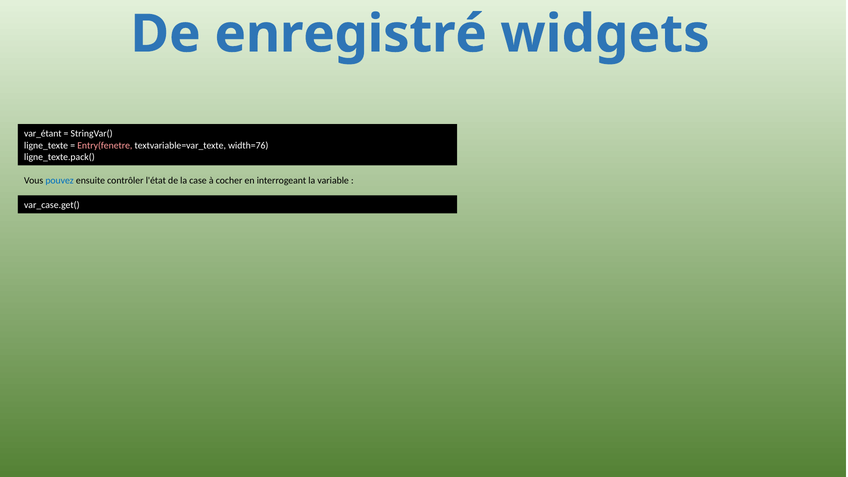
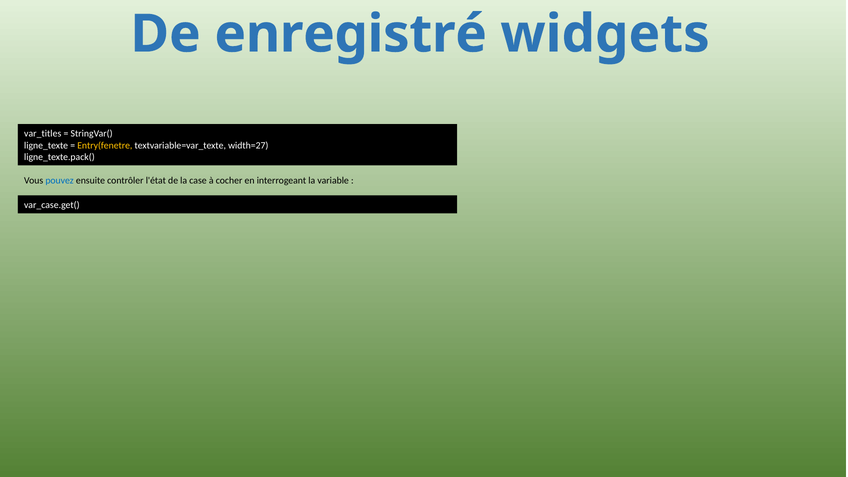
var_étant: var_étant -> var_titles (43, 134)
Entry(fenetre colour: pink -> yellow (105, 145)
width=76: width=76 -> width=27 (248, 145)
